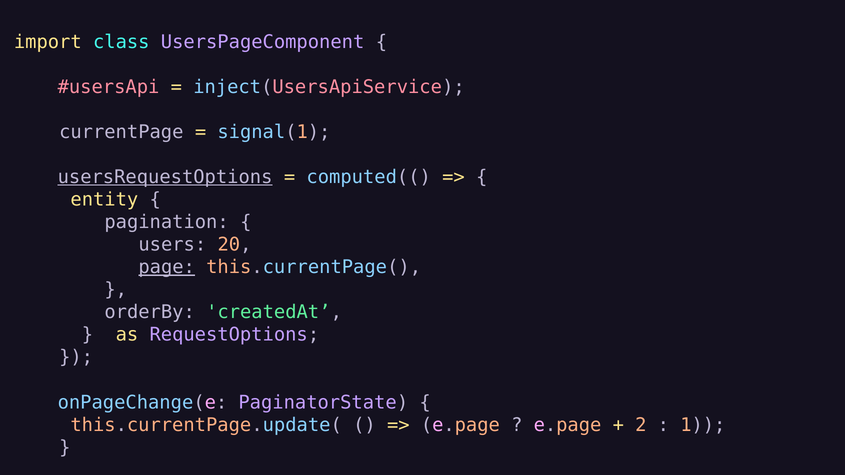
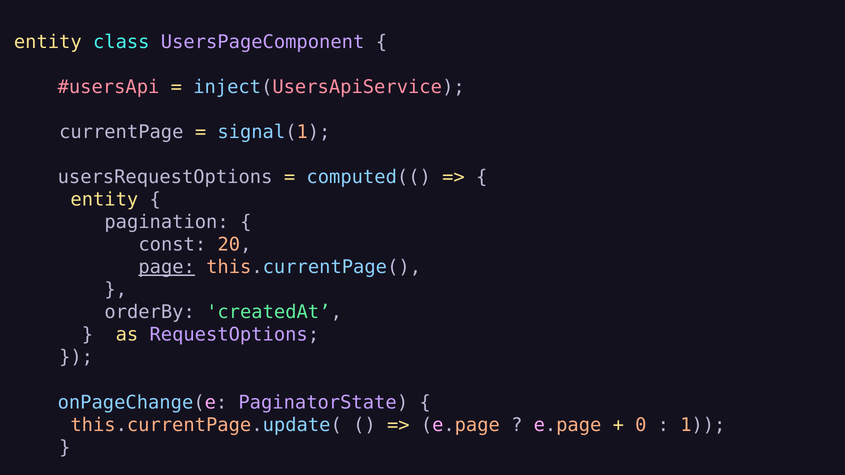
import: import -> entity (48, 42)
usersRequestOptions underline: present -> none (165, 177)
users: users -> const (172, 245)
2: 2 -> 0 (641, 425)
